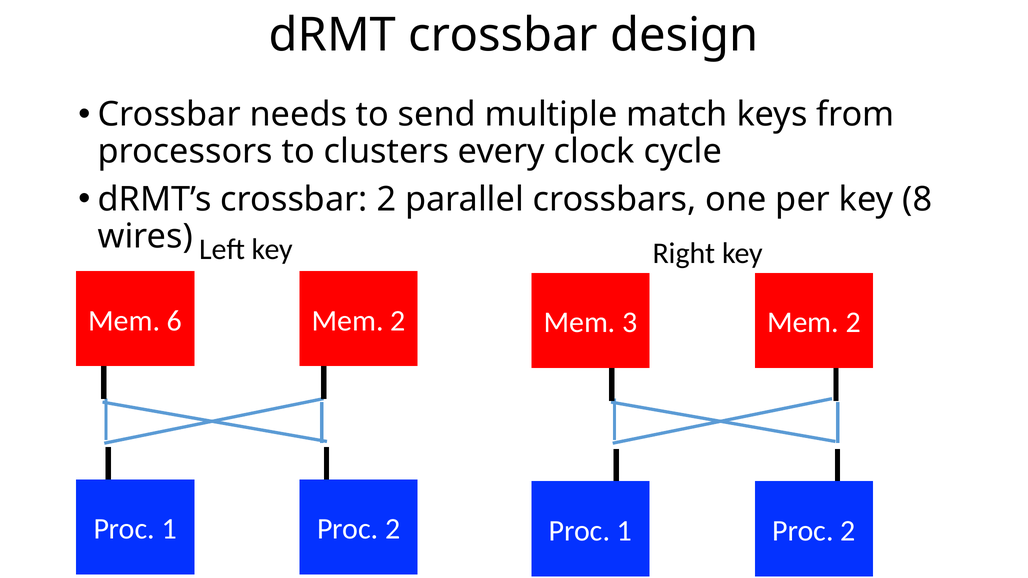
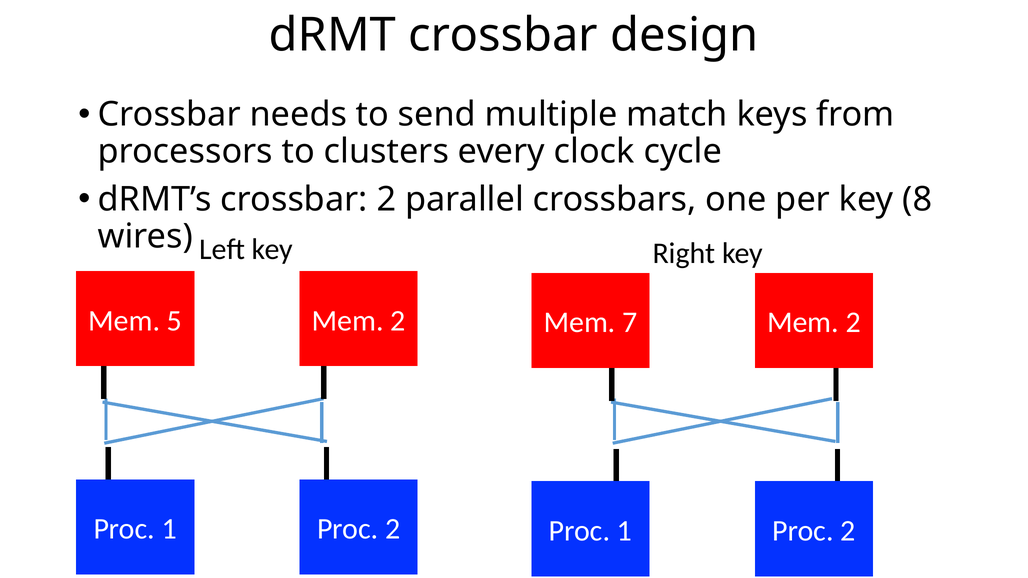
6: 6 -> 5 (175, 321)
3: 3 -> 7 (630, 323)
